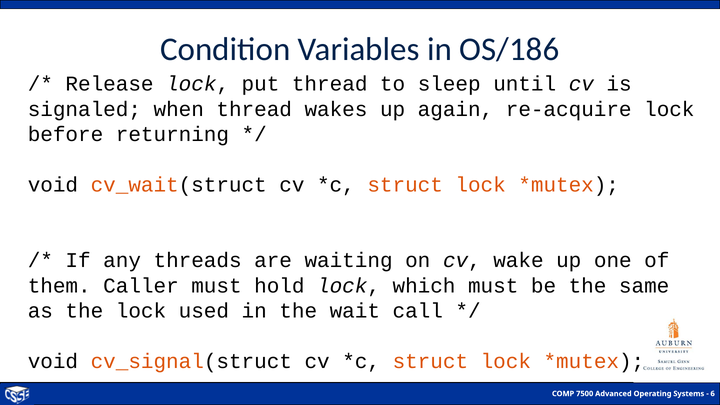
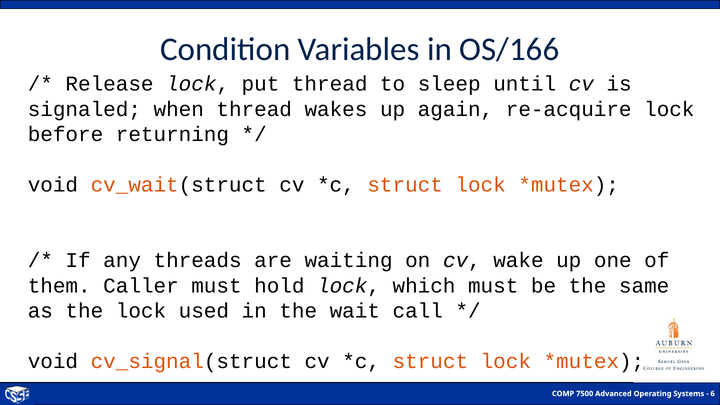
OS/186: OS/186 -> OS/166 (509, 50)
